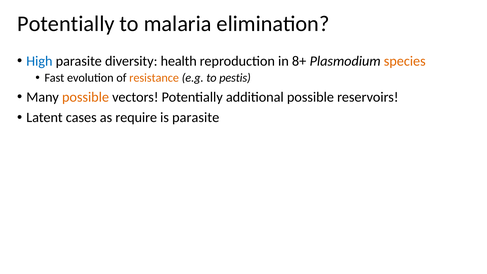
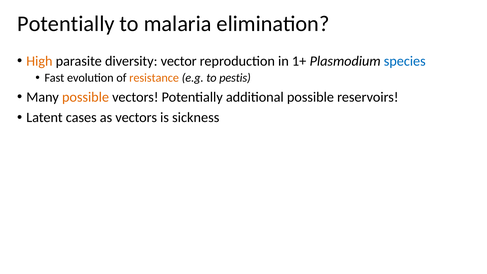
High colour: blue -> orange (39, 61)
health: health -> vector (179, 61)
8+: 8+ -> 1+ (299, 61)
species colour: orange -> blue (405, 61)
as require: require -> vectors (136, 117)
is parasite: parasite -> sickness (196, 117)
